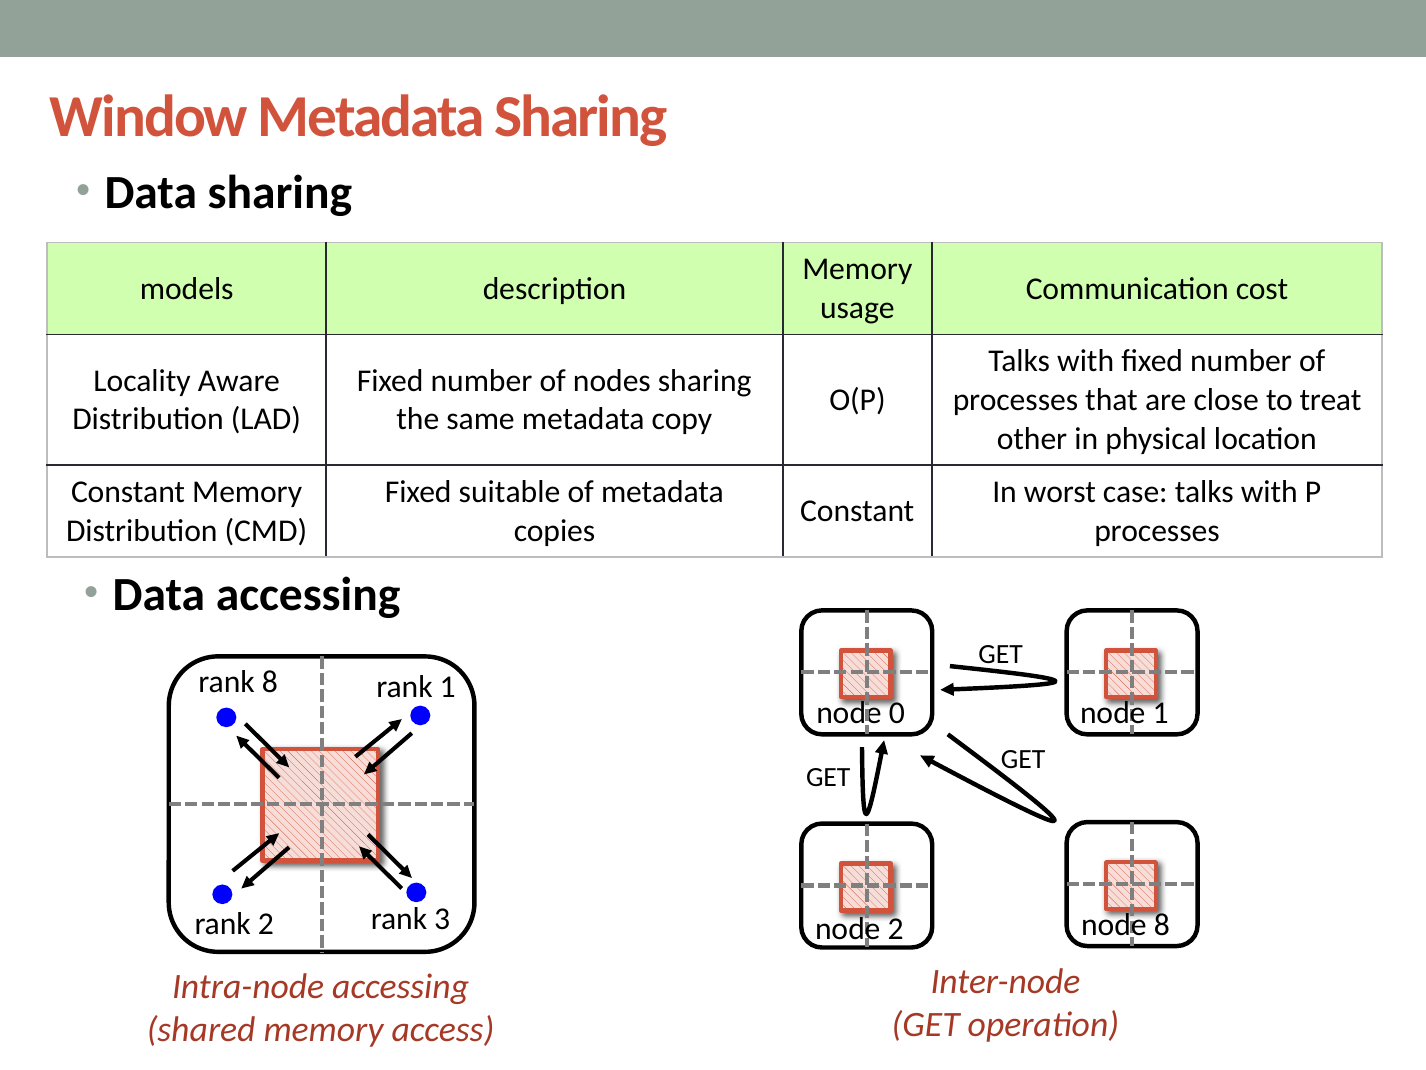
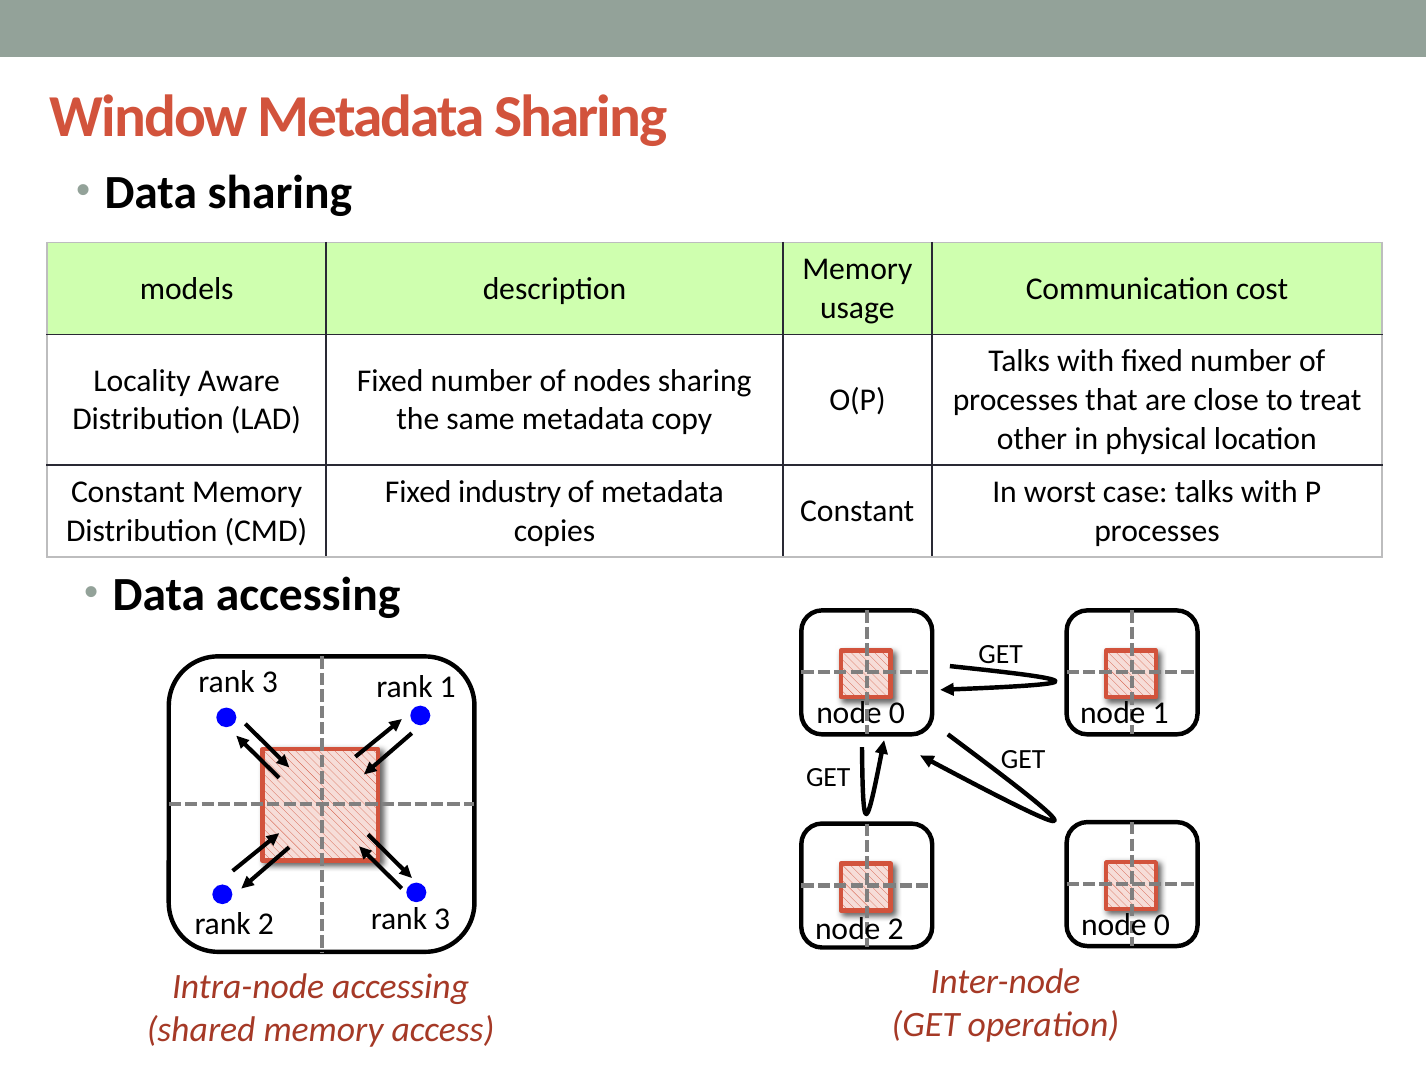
suitable: suitable -> industry (510, 492)
8: 8 -> 3 (270, 681)
2 node 8: 8 -> 0 (1162, 924)
